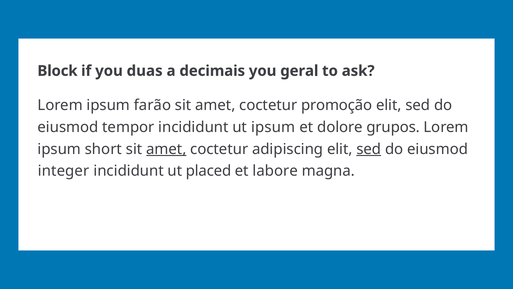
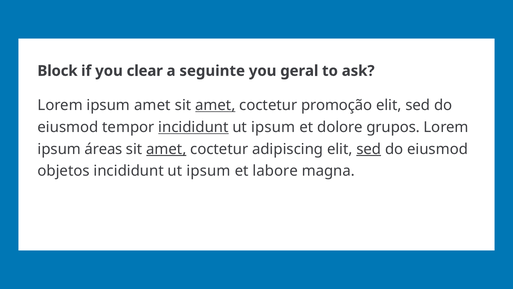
duas: duas -> clear (145, 71)
decimais: decimais -> seguinte (212, 71)
ipsum farão: farão -> amet (152, 105)
amet underline: none -> present (215, 105)
incididunt underline: none -> present (193, 127)
short: short -> áreas (103, 149)
integer: integer -> objetos (64, 171)
placed: placed -> ipsum (208, 171)
